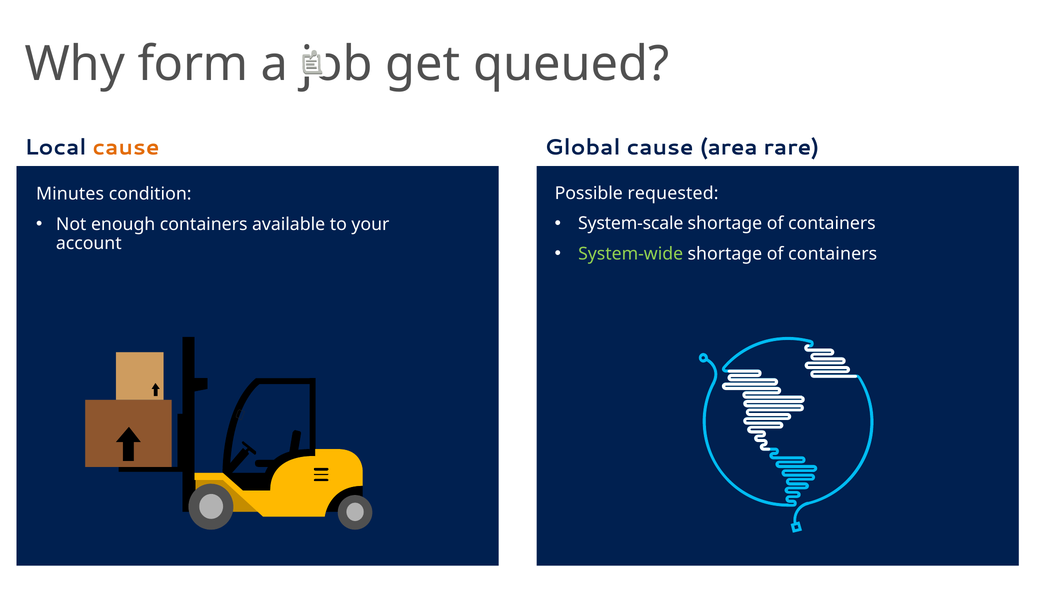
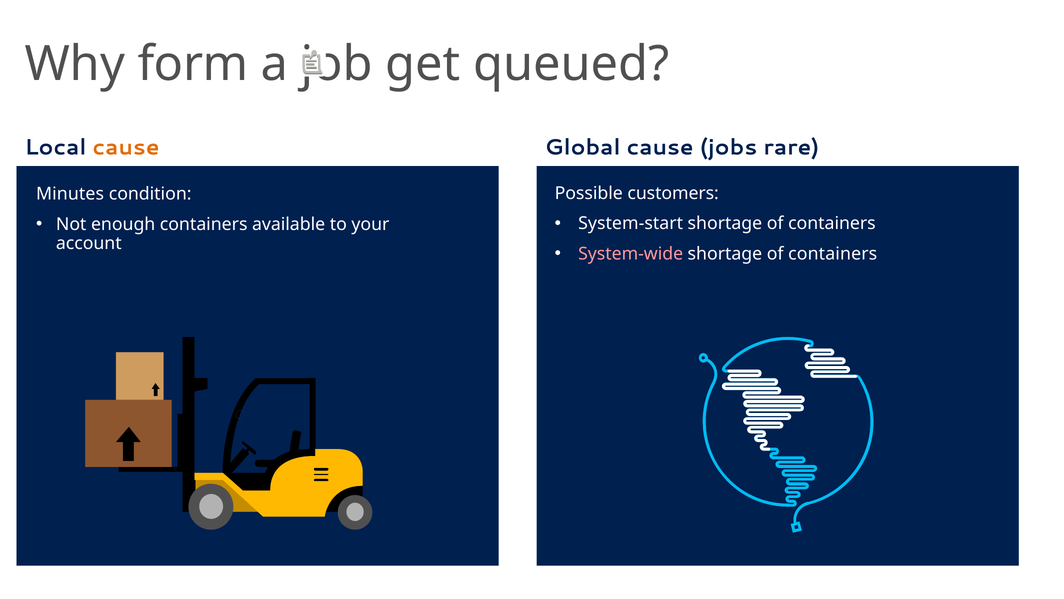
area: area -> jobs (728, 147)
requested: requested -> customers (673, 193)
System-scale: System-scale -> System-start (631, 223)
System-wide colour: light green -> pink (631, 254)
